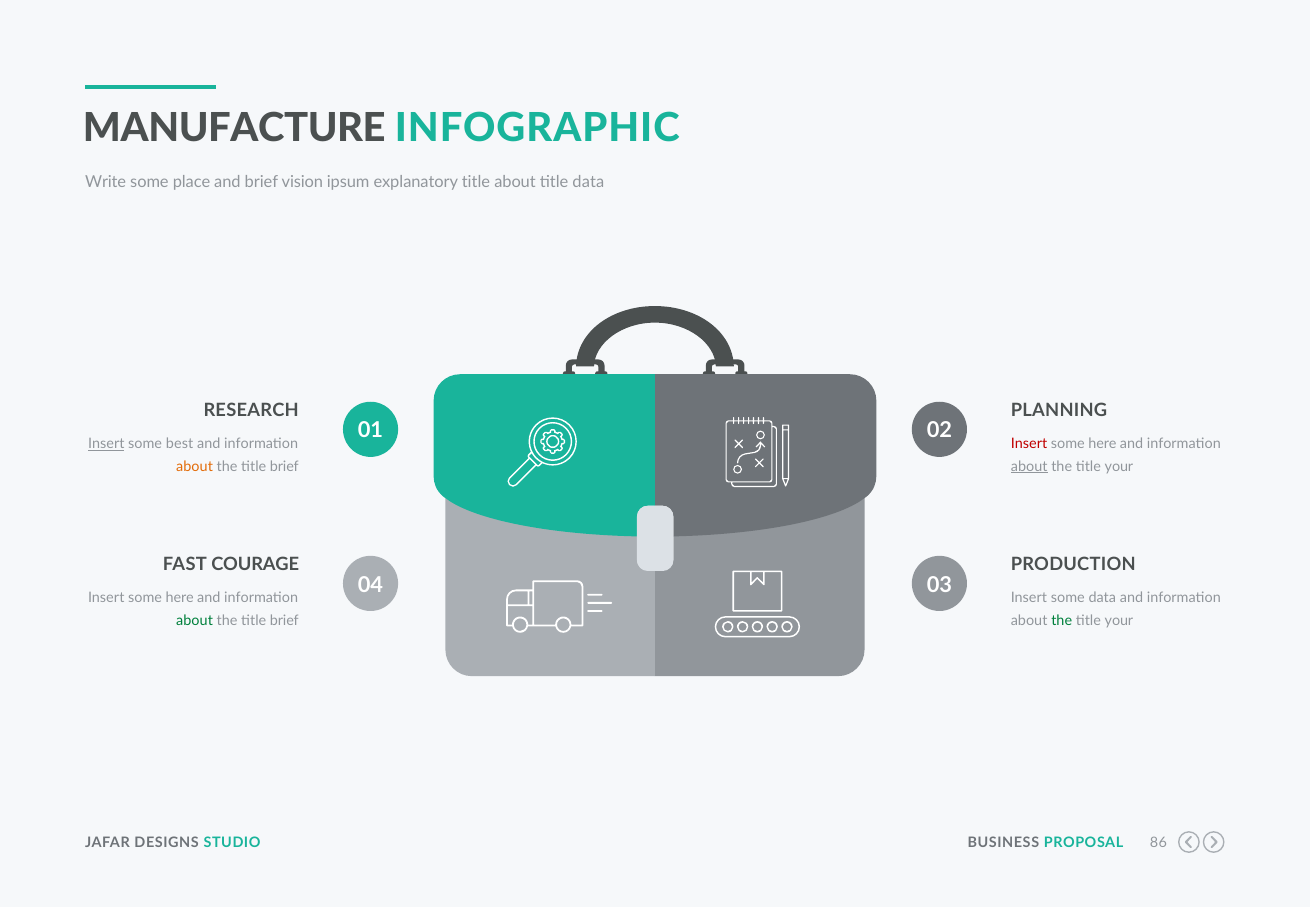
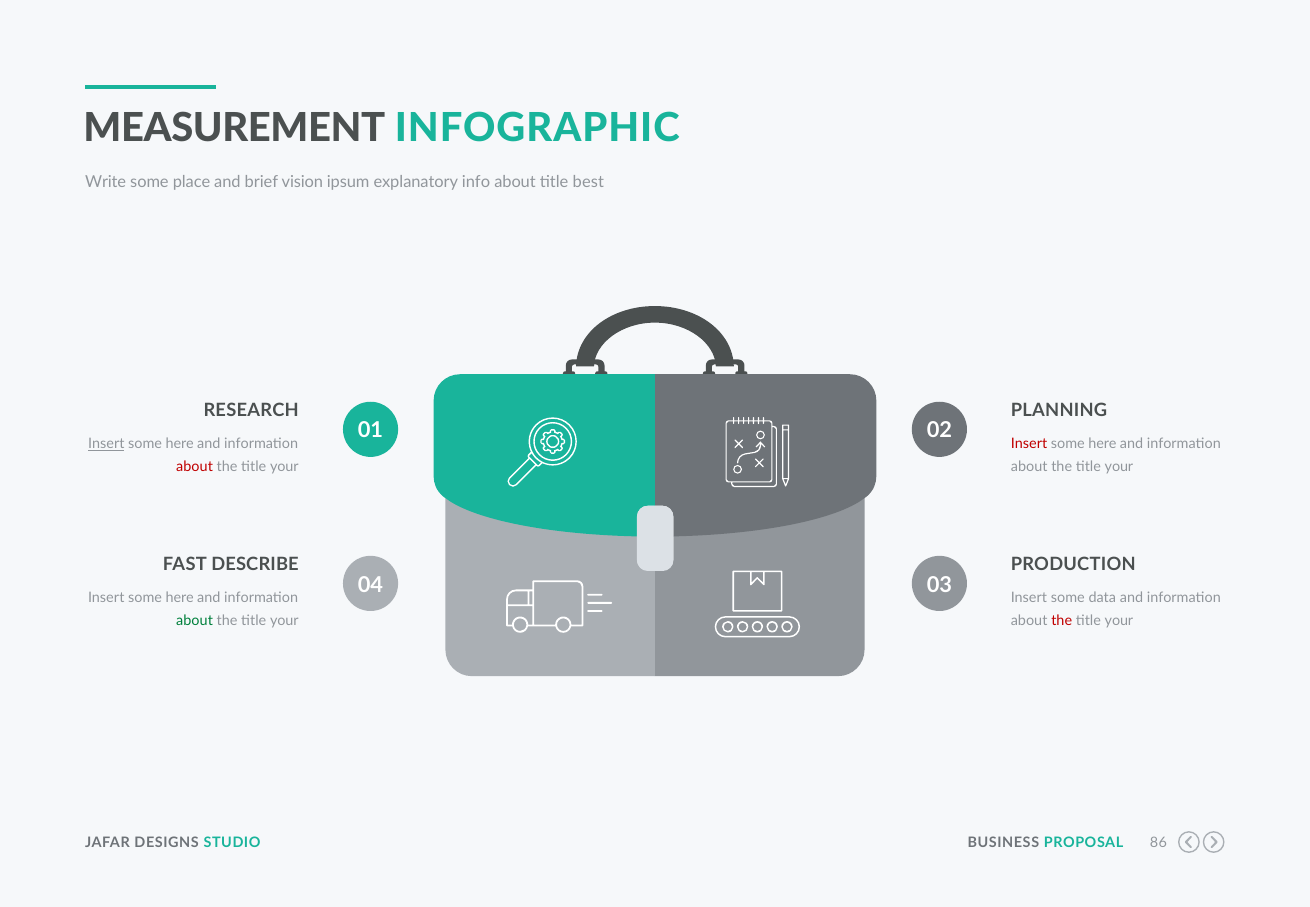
MANUFACTURE: MANUFACTURE -> MEASUREMENT (234, 128)
explanatory title: title -> info (476, 182)
title data: data -> best (588, 182)
best: best -> here (180, 444)
about colour: orange -> red (195, 467)
brief: brief -> your (284, 467)
about underline: present -> none (1029, 467)
COURAGE: COURAGE -> DESCRIBE (255, 565)
brief: brief -> your (284, 621)
the colour: green -> red (1062, 621)
